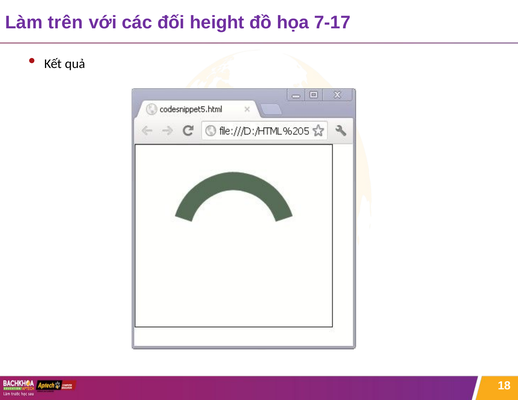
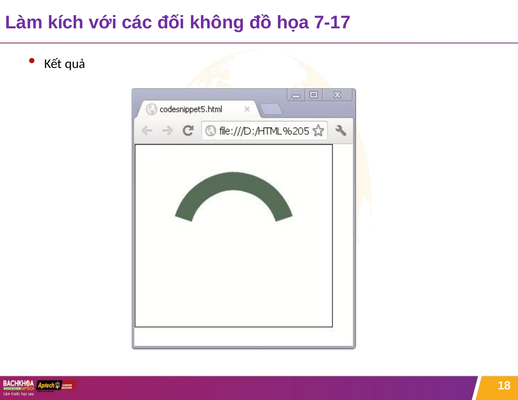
trên: trên -> kích (66, 22)
height: height -> không (217, 22)
